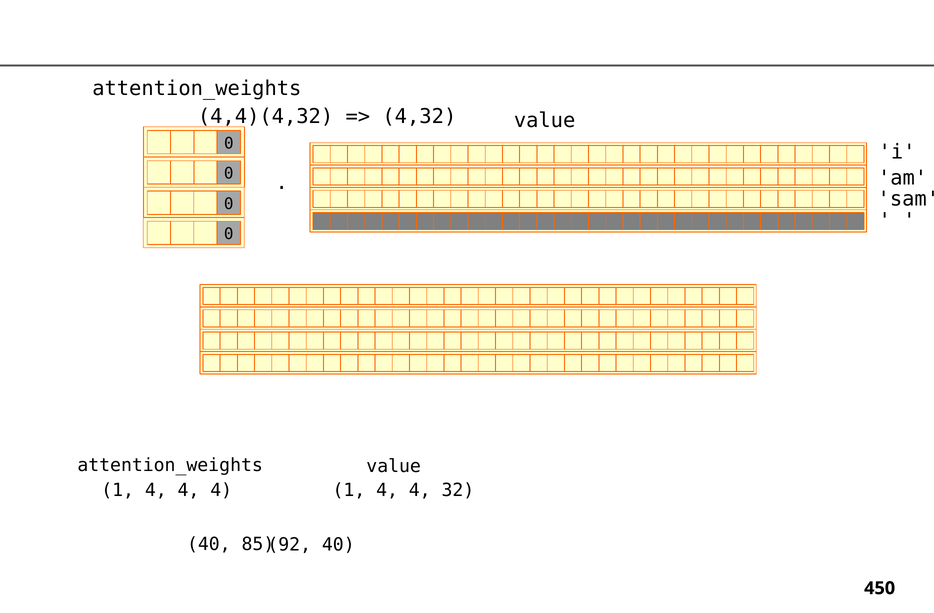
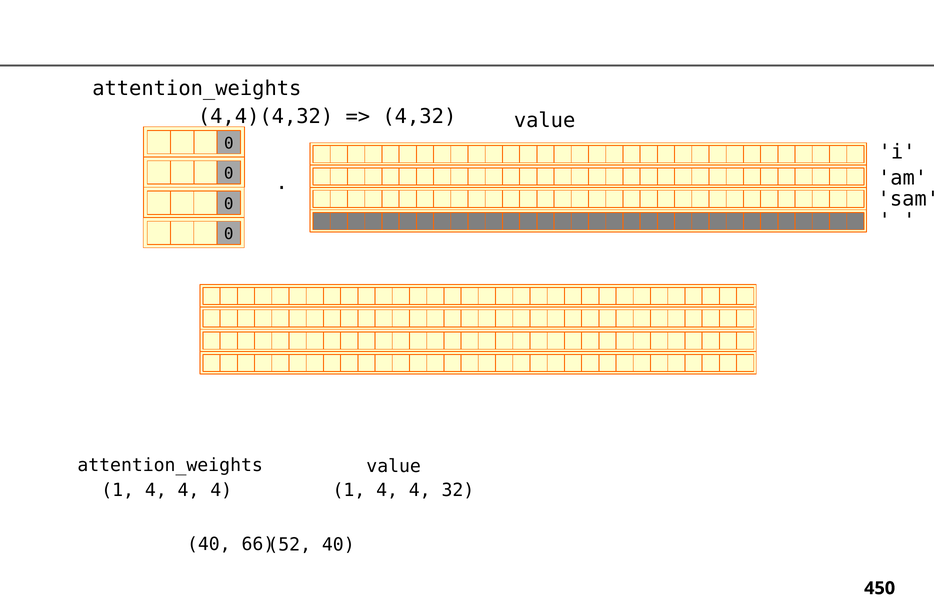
85: 85 -> 66 (258, 545)
92: 92 -> 52 (289, 545)
